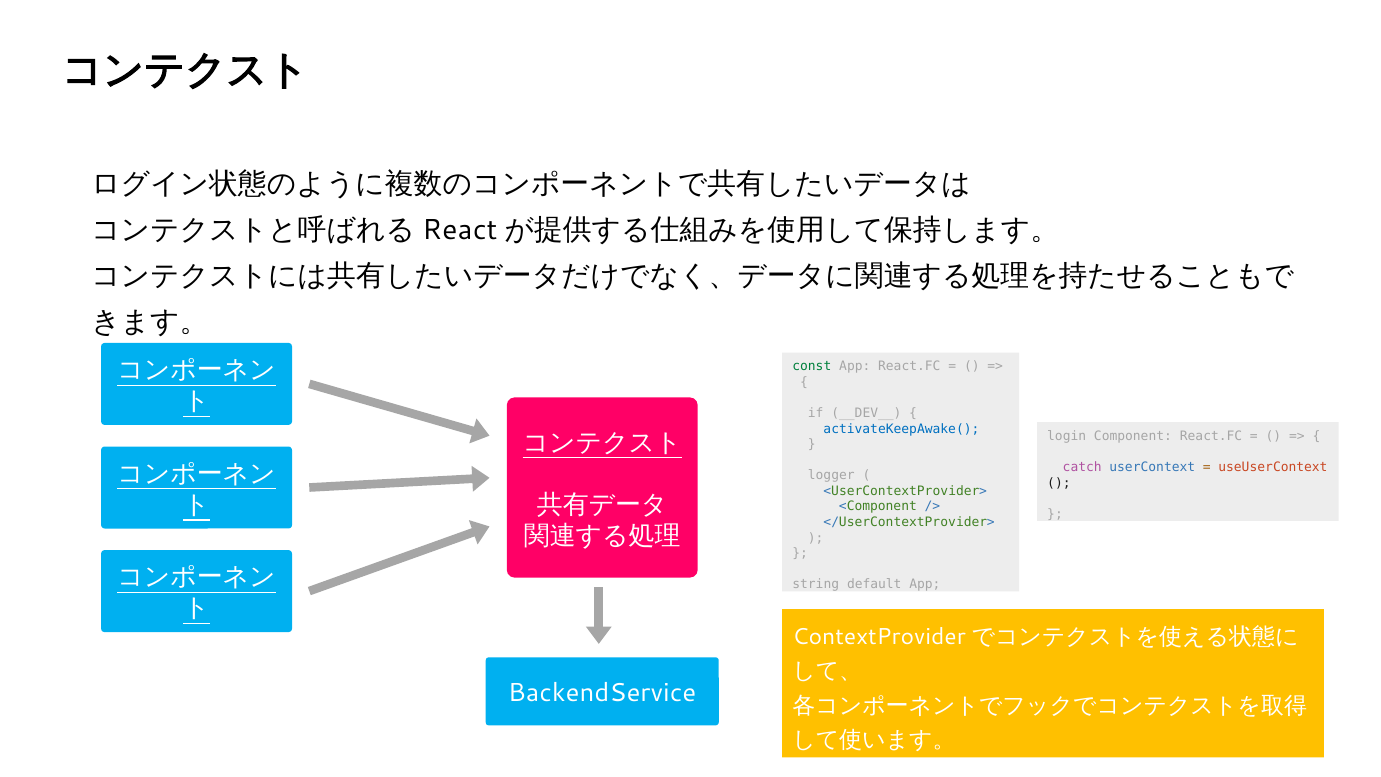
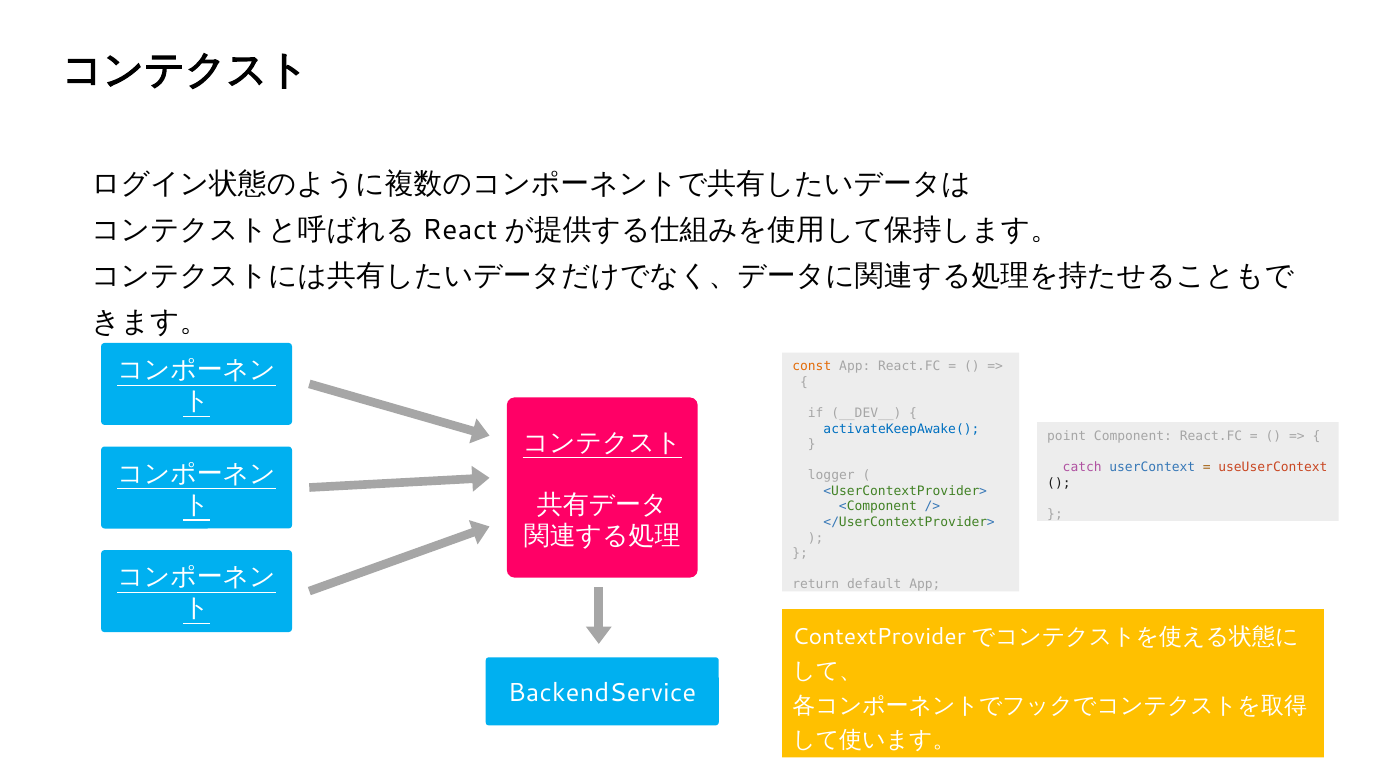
const colour: green -> orange (812, 366)
login: login -> point (1067, 436)
string: string -> return (816, 584)
